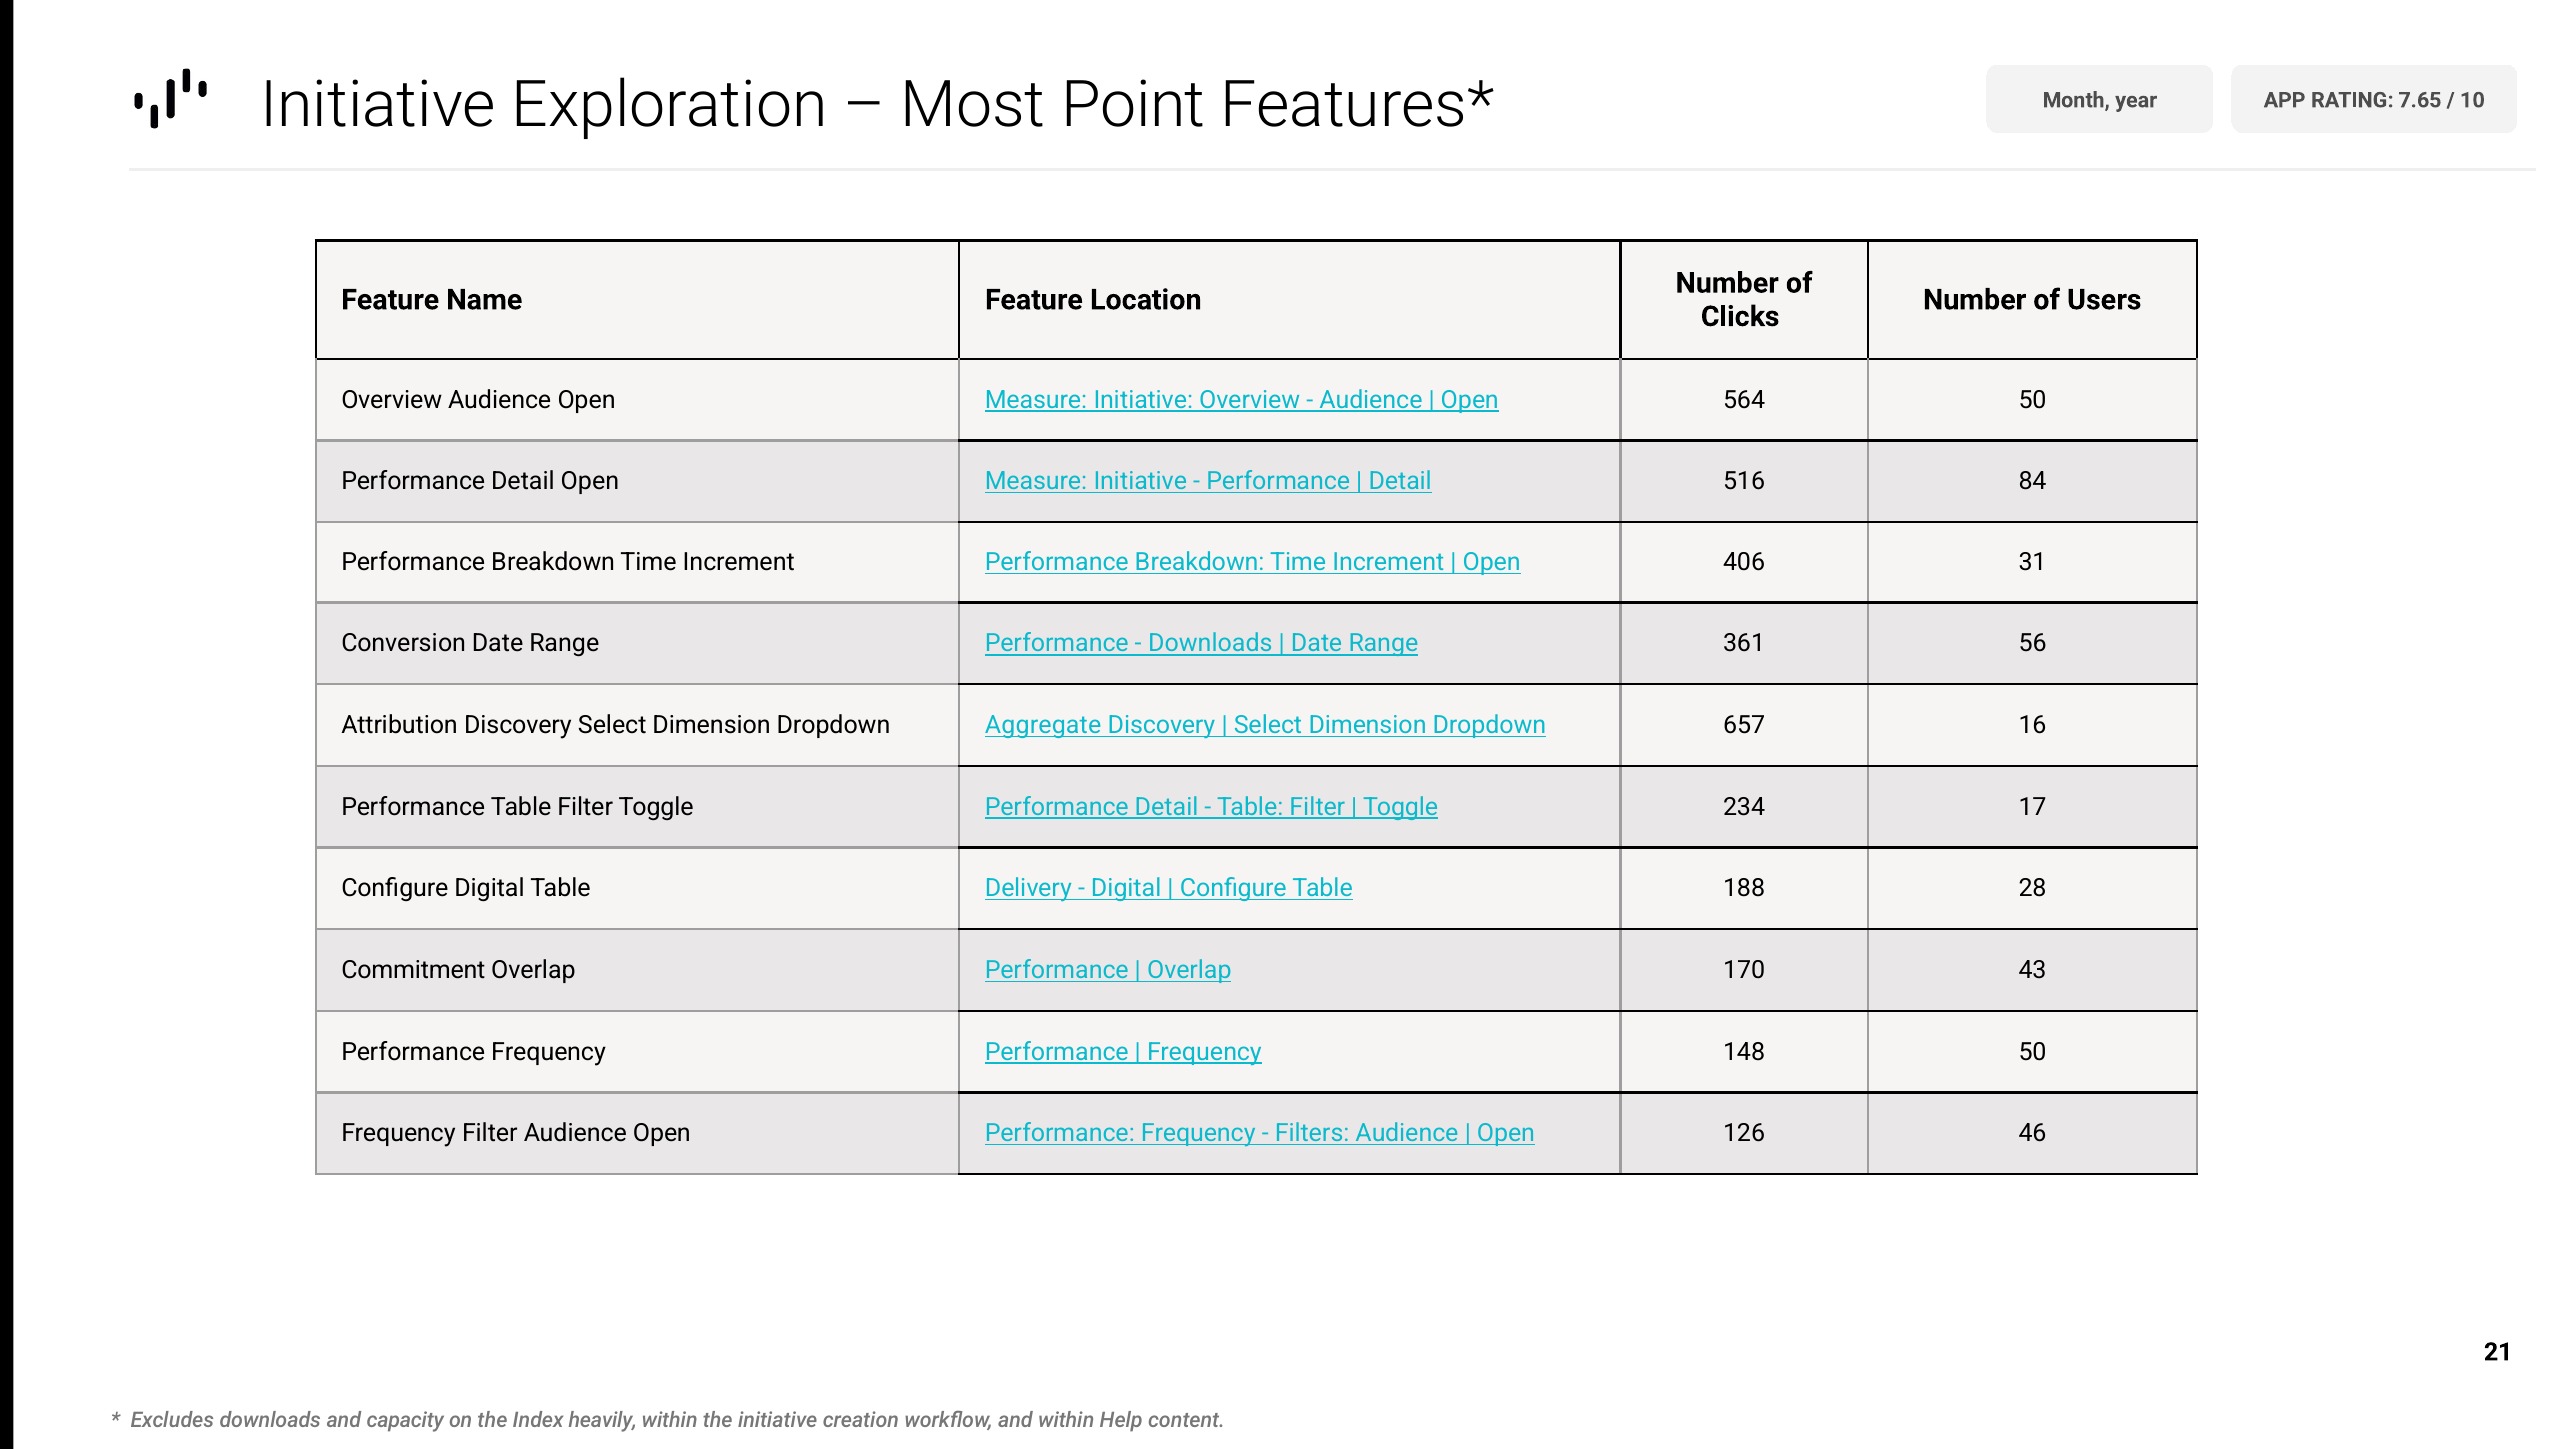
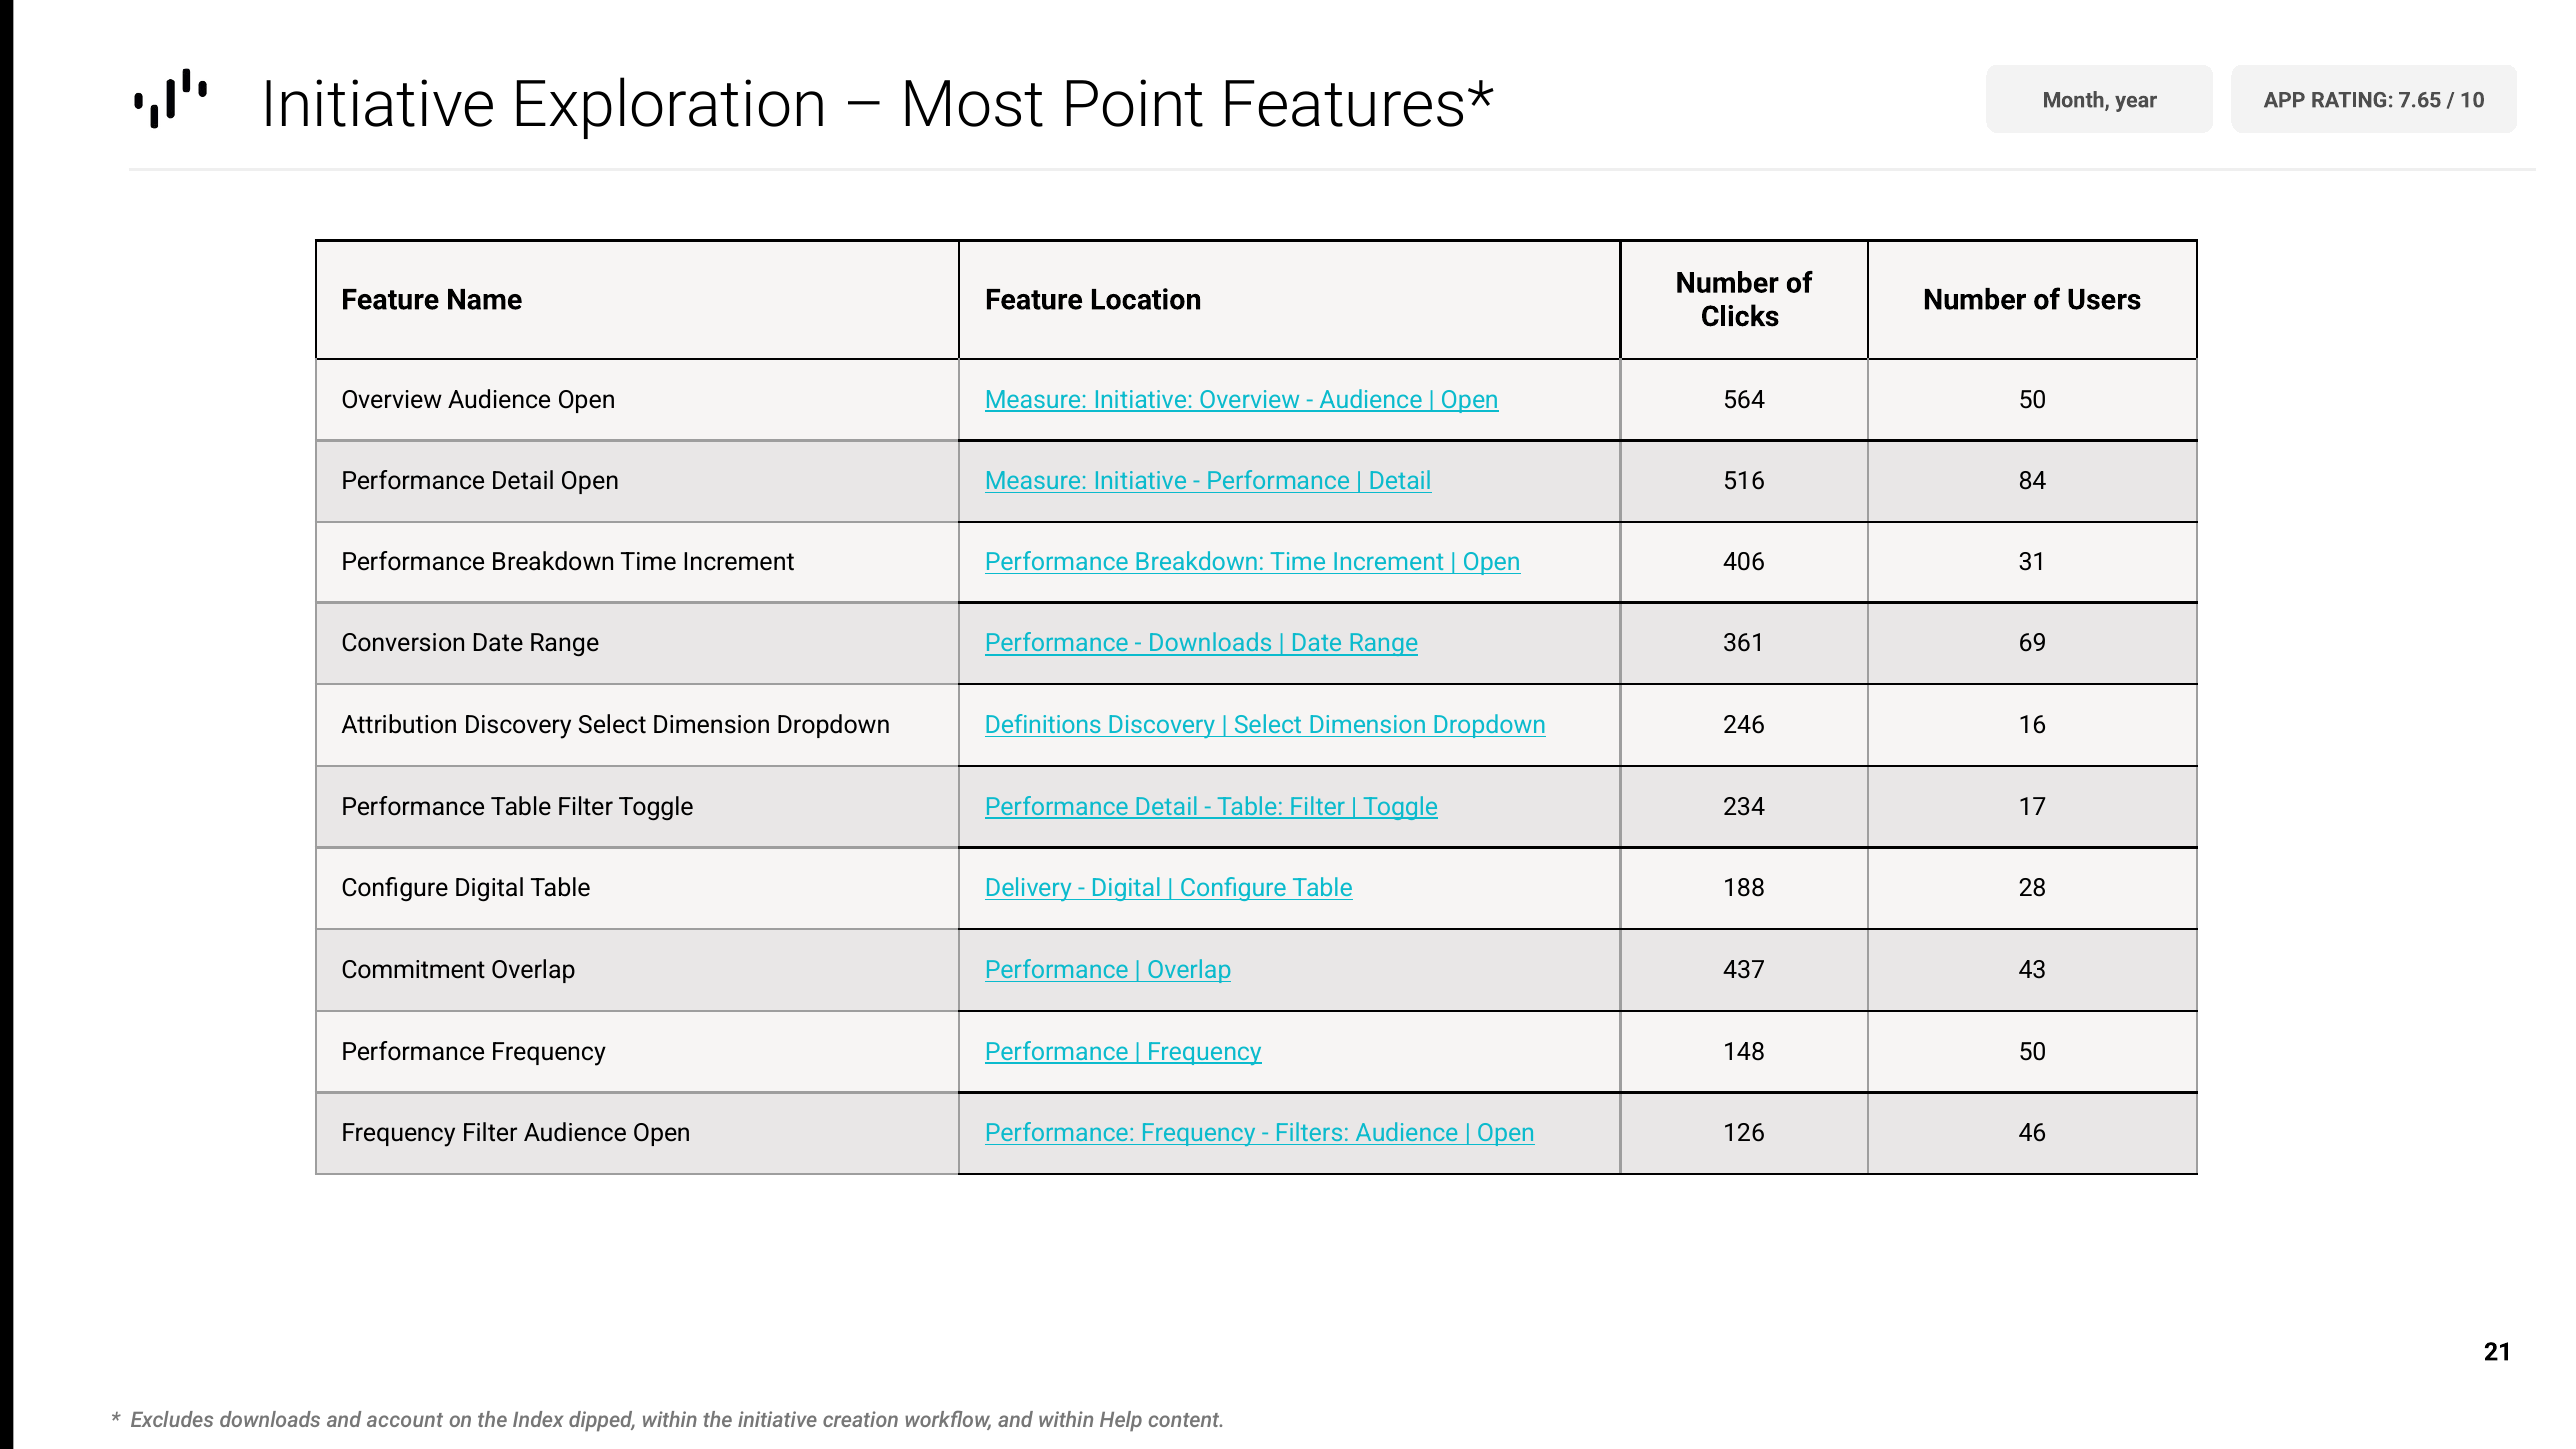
56: 56 -> 69 (2033, 644)
Aggregate: Aggregate -> Definitions (1043, 725)
657: 657 -> 246 (1744, 725)
170: 170 -> 437 (1744, 970)
capacity: capacity -> account (405, 1420)
heavily: heavily -> dipped (603, 1420)
